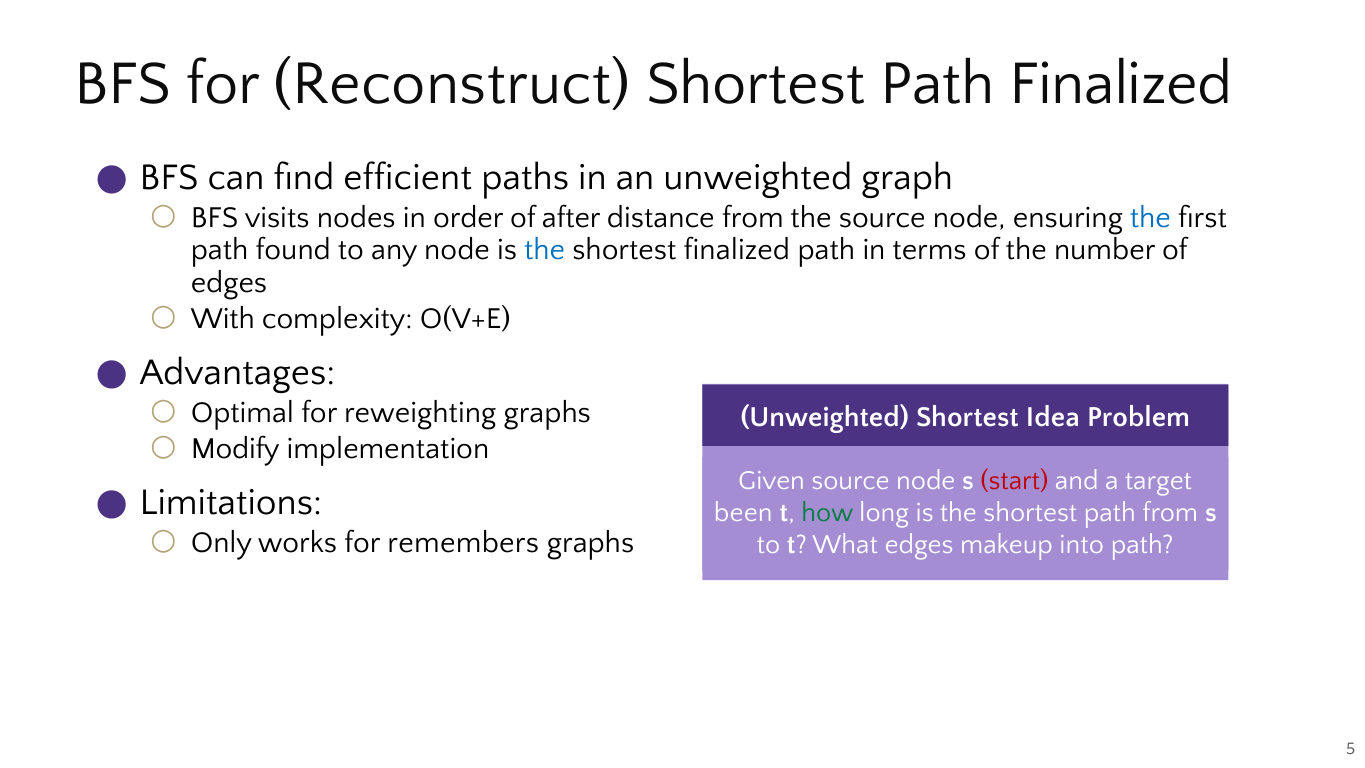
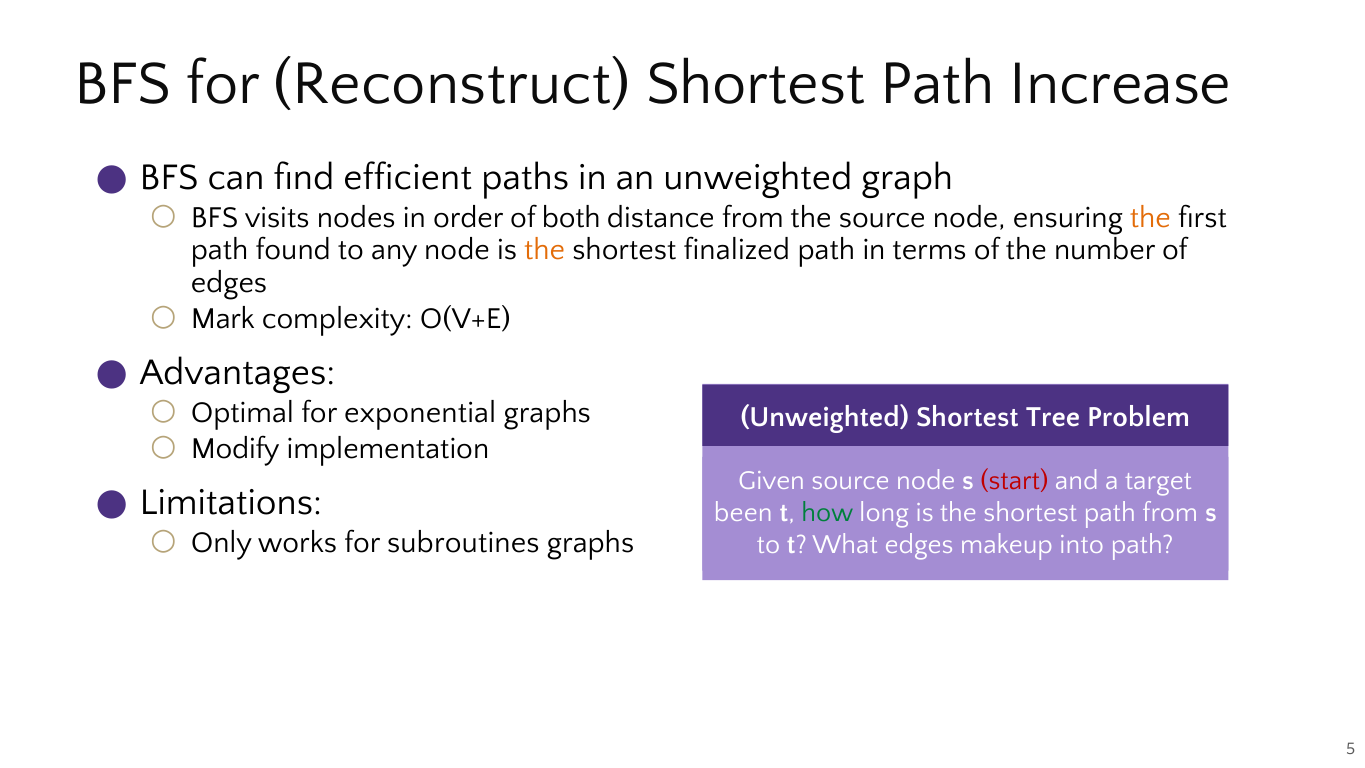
Path Finalized: Finalized -> Increase (1121, 84)
after: after -> both (571, 218)
the colour: blue -> orange (1150, 218)
the colour: blue -> orange (545, 250)
With: With -> Mark (223, 319)
reweighting: reweighting -> exponential (420, 412)
Idea: Idea -> Tree (1053, 417)
remembers: remembers -> subroutines (463, 542)
